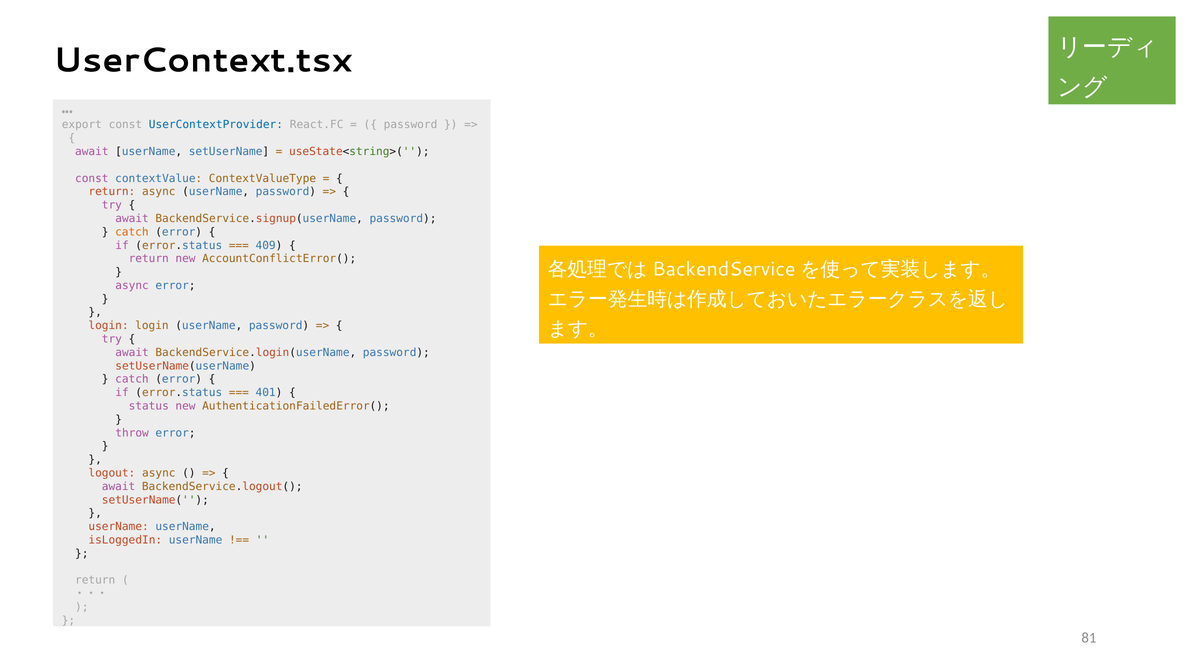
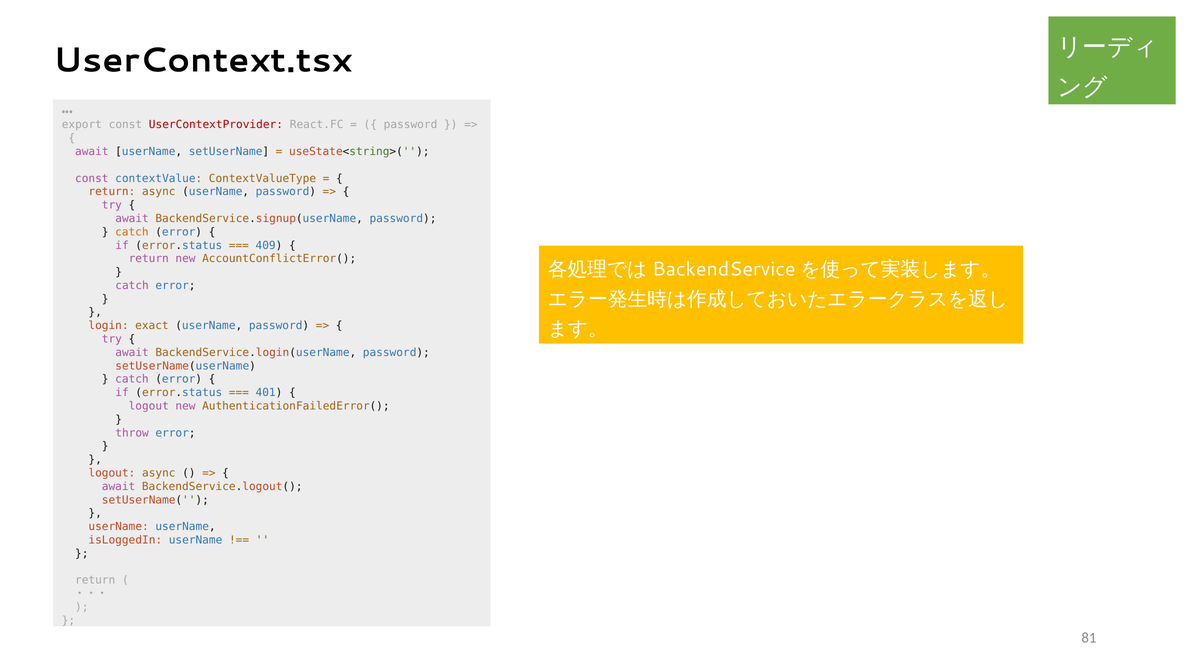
UserContextProvider colour: blue -> red (216, 125)
async: async -> catch (132, 285)
login login: login -> exact (152, 326)
status: status -> logout (149, 406)
